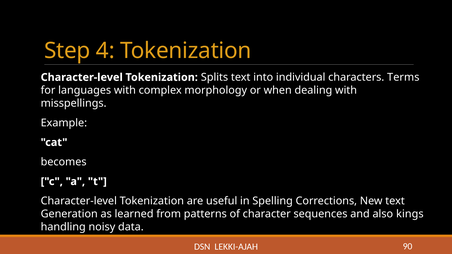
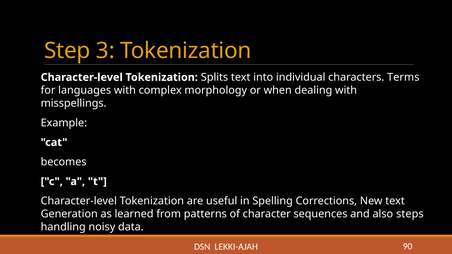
4: 4 -> 3 (105, 51)
kings: kings -> steps (410, 214)
